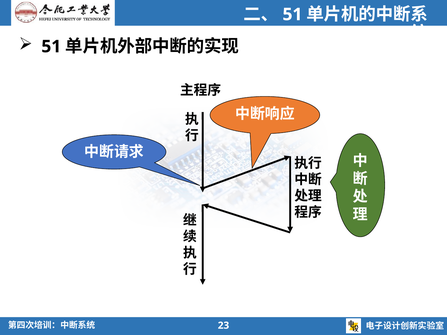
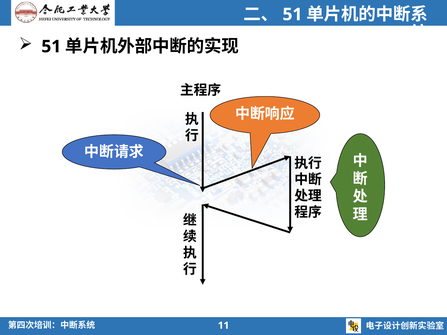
23: 23 -> 11 (224, 326)
